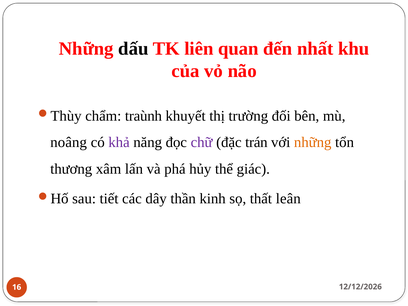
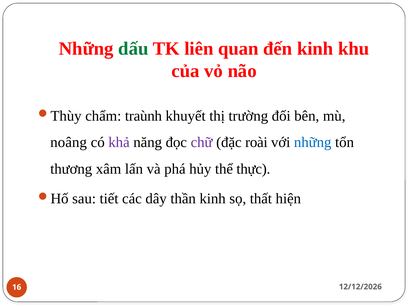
dấu colour: black -> green (133, 49)
đến nhất: nhất -> kinh (315, 49)
trán: trán -> roài (256, 142)
những colour: orange -> blue (313, 142)
giác: giác -> thực (253, 169)
leân: leân -> hiện (288, 199)
